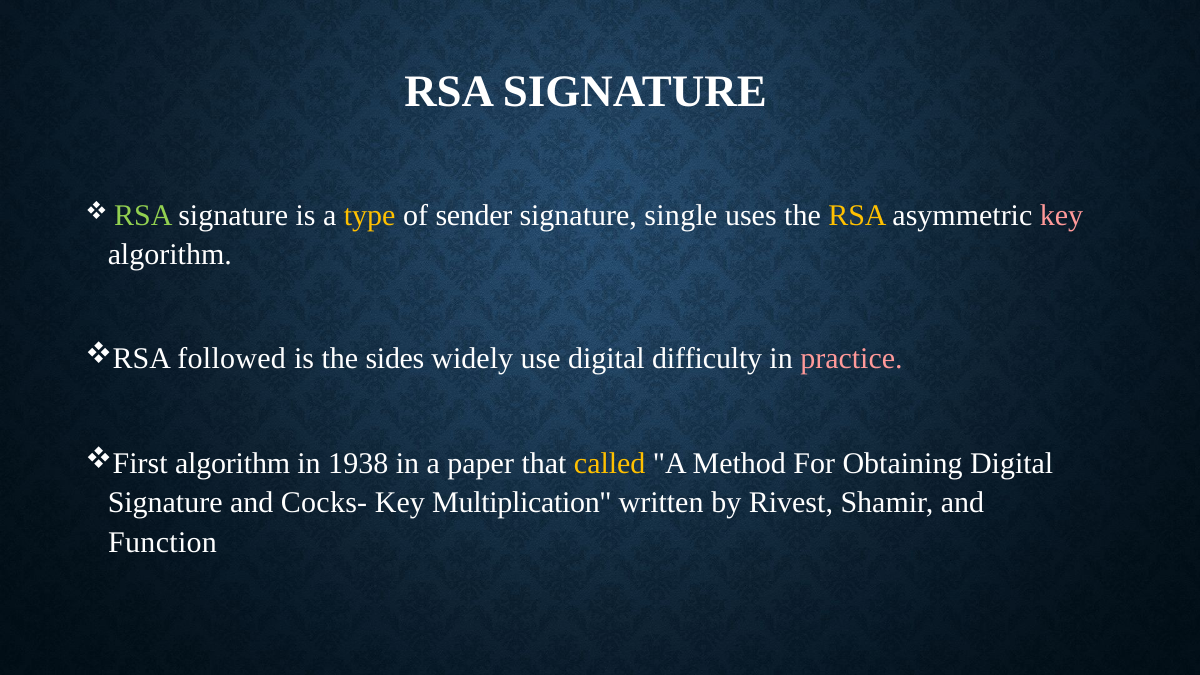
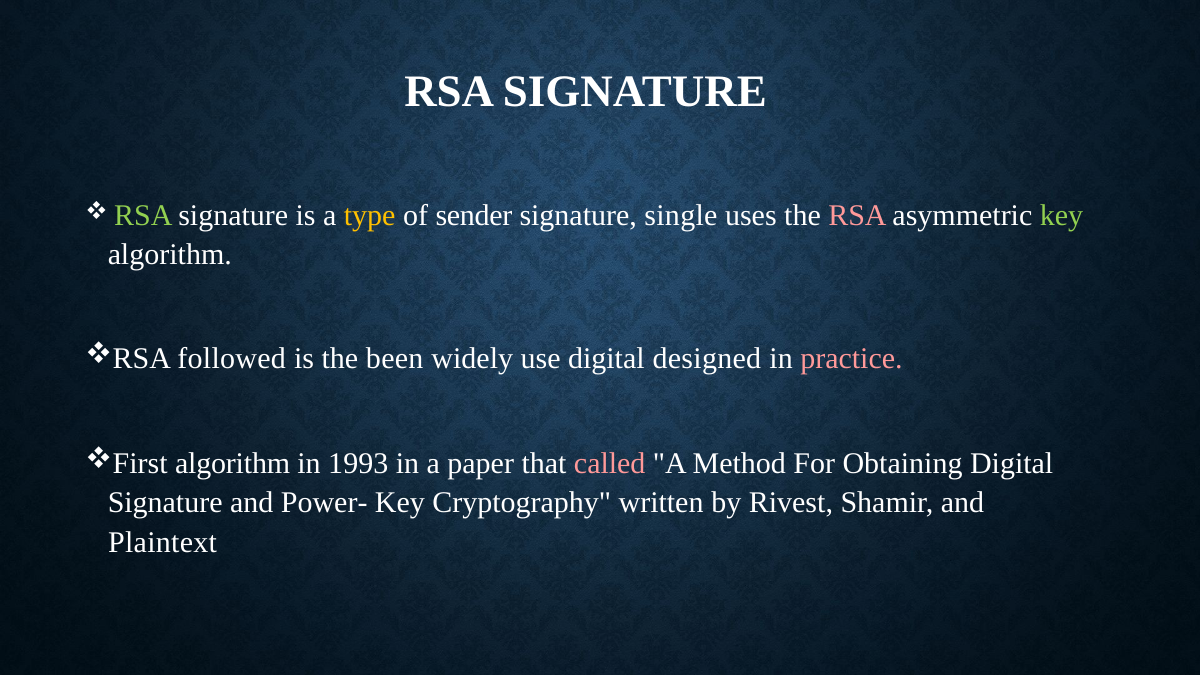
RSA colour: yellow -> pink (857, 215)
key colour: pink -> light green (1061, 215)
sides: sides -> been (395, 359)
difficulty: difficulty -> designed (707, 359)
1938: 1938 -> 1993 (358, 463)
called colour: yellow -> pink (610, 463)
Cocks-: Cocks- -> Power- (324, 503)
Multiplication: Multiplication -> Cryptography (522, 503)
Function: Function -> Plaintext (163, 542)
